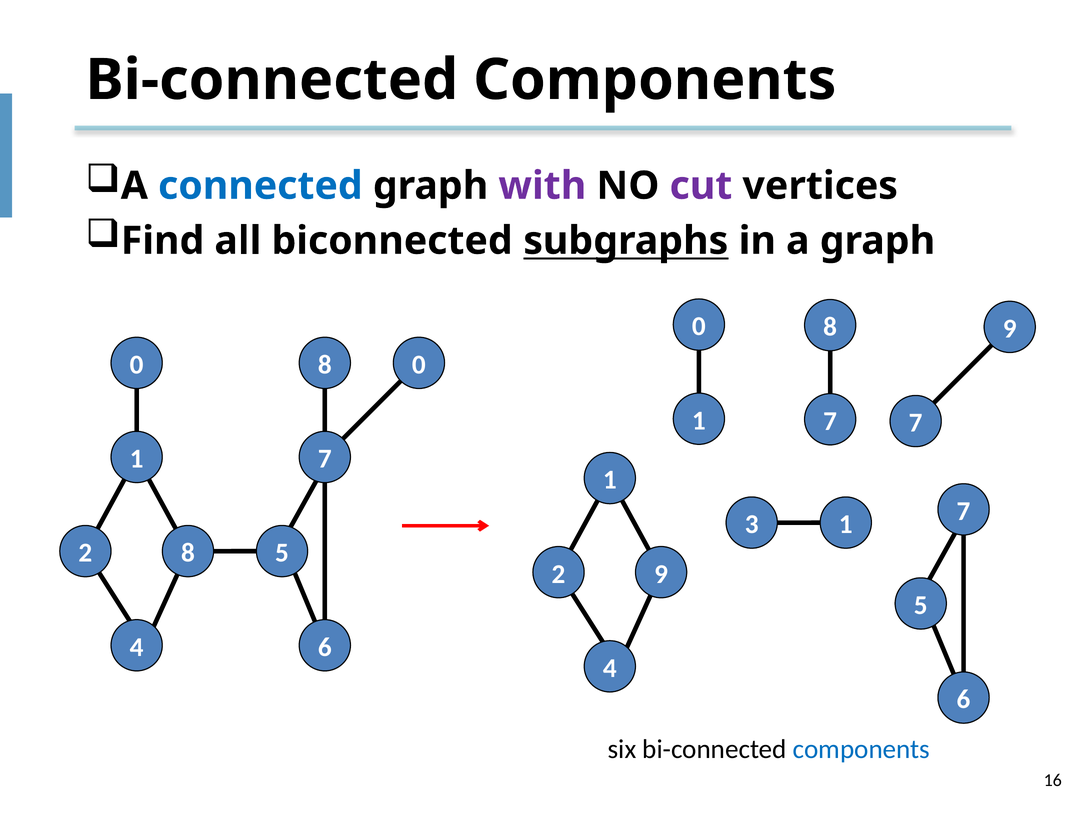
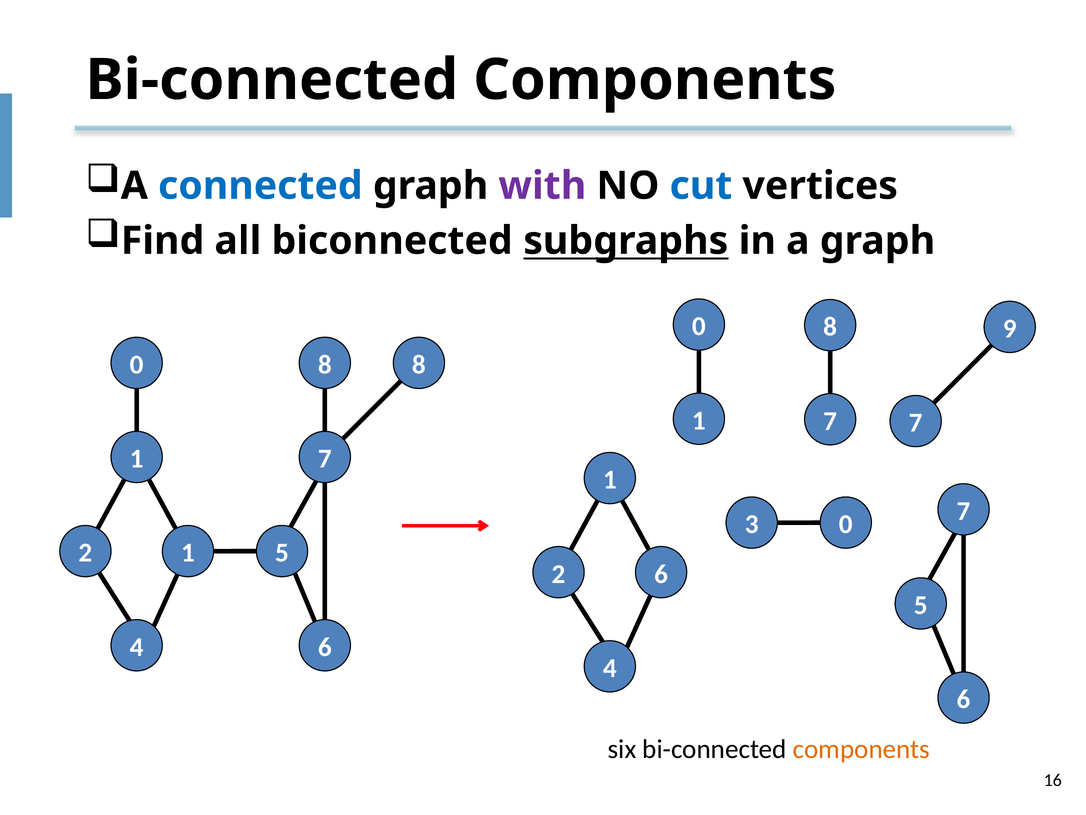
cut colour: purple -> blue (701, 186)
8 0: 0 -> 8 (419, 365)
3 1: 1 -> 0 (846, 524)
2 8: 8 -> 1 (188, 553)
2 9: 9 -> 6 (661, 574)
components colour: blue -> orange (861, 749)
